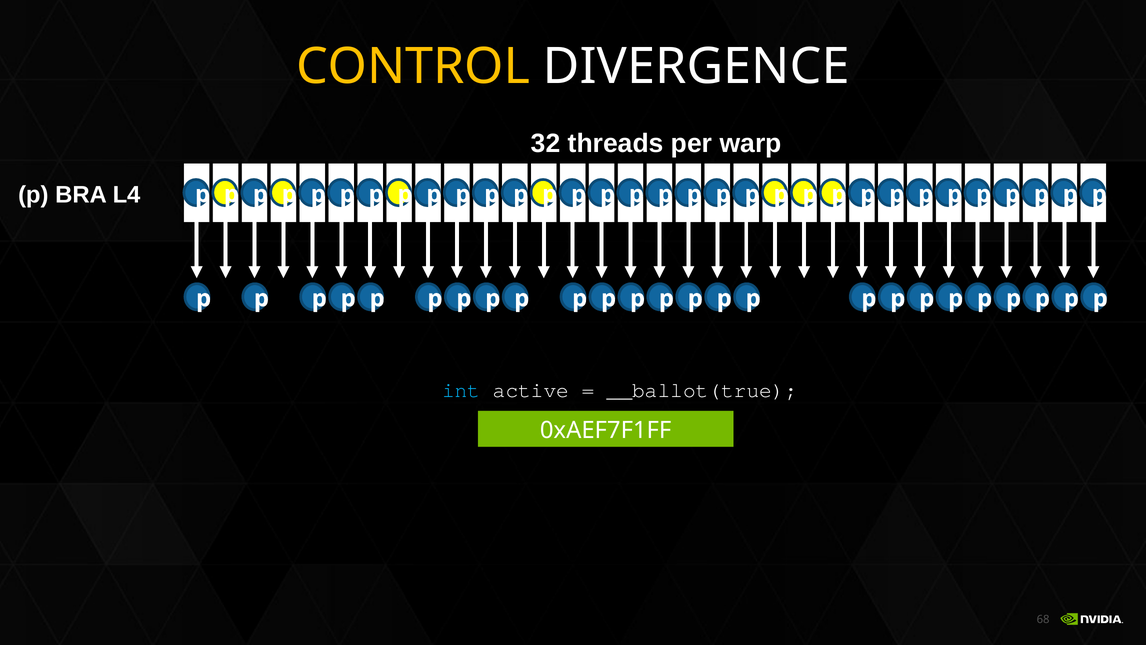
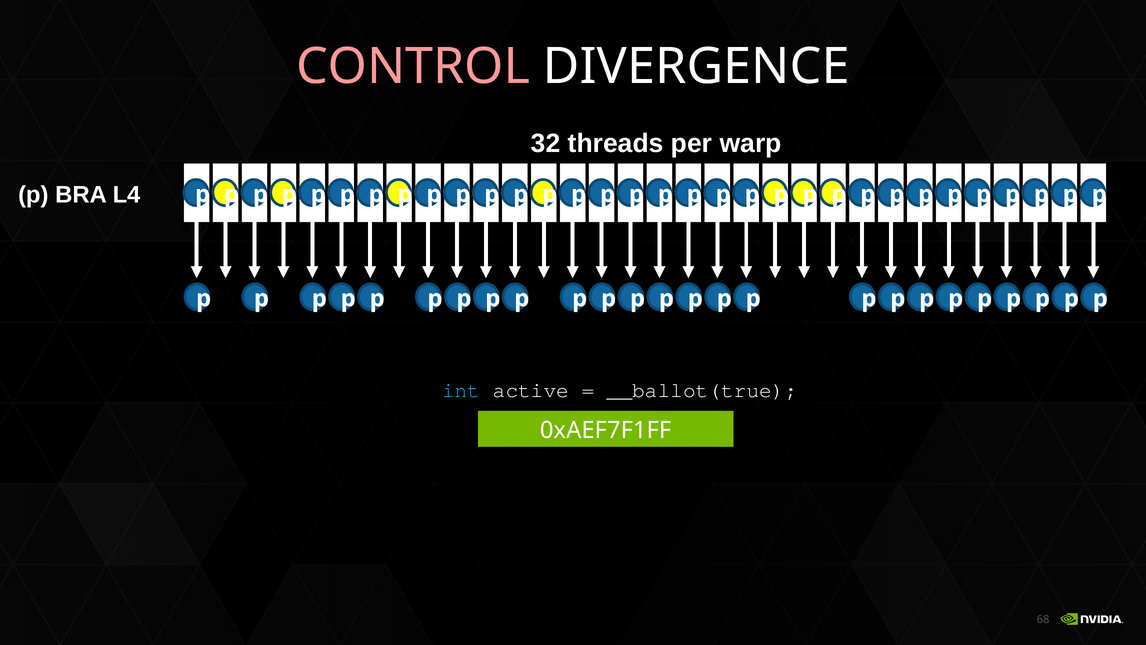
CONTROL colour: yellow -> pink (413, 67)
